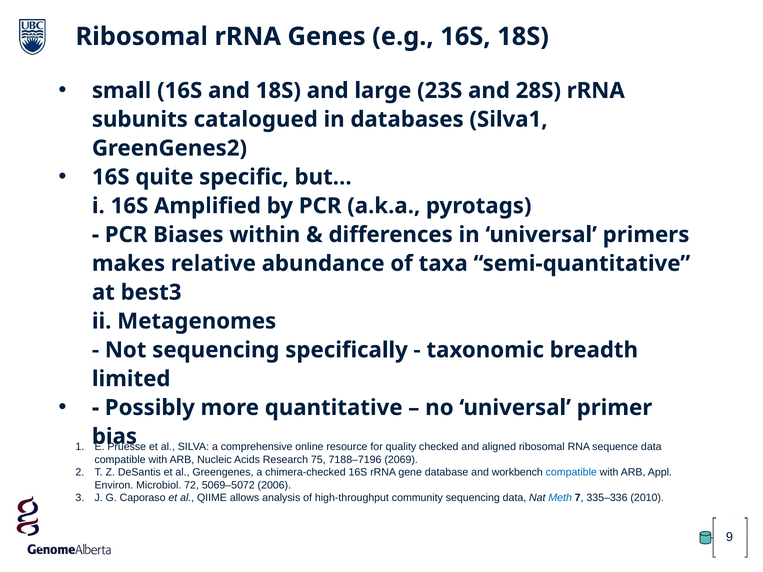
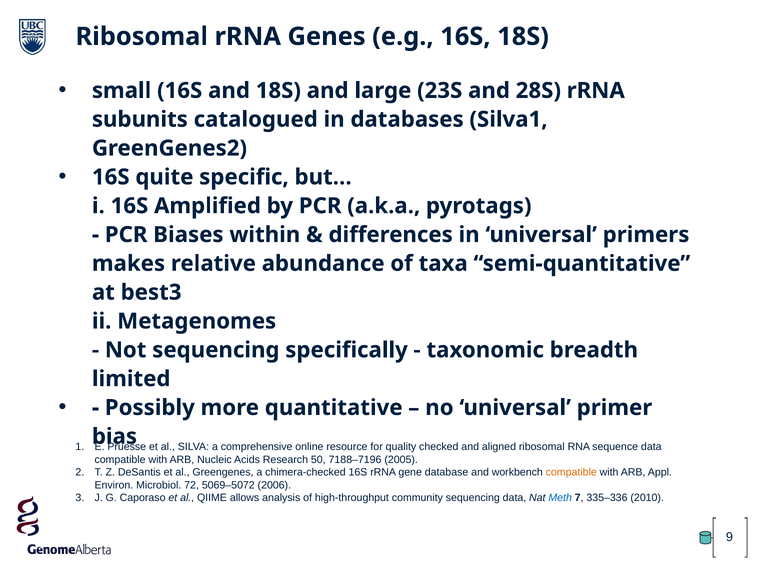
75: 75 -> 50 (318, 460)
2069: 2069 -> 2005 (401, 460)
compatible colour: blue -> orange (571, 473)
